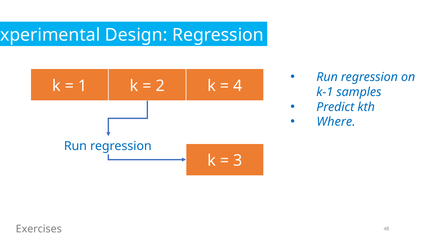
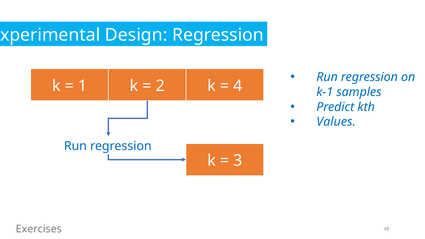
Where: Where -> Values (336, 122)
